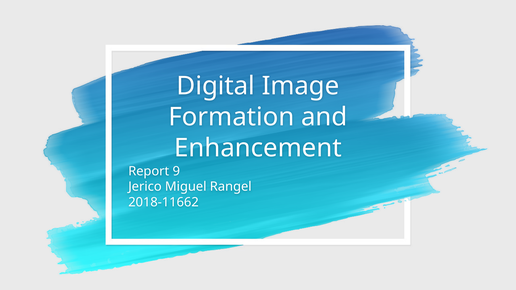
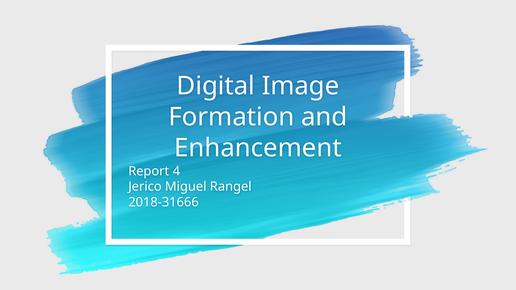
9: 9 -> 4 (176, 171)
2018-11662: 2018-11662 -> 2018-31666 (164, 202)
